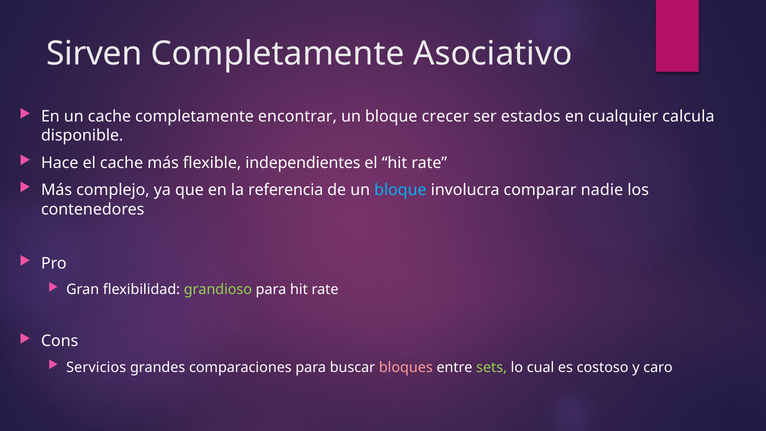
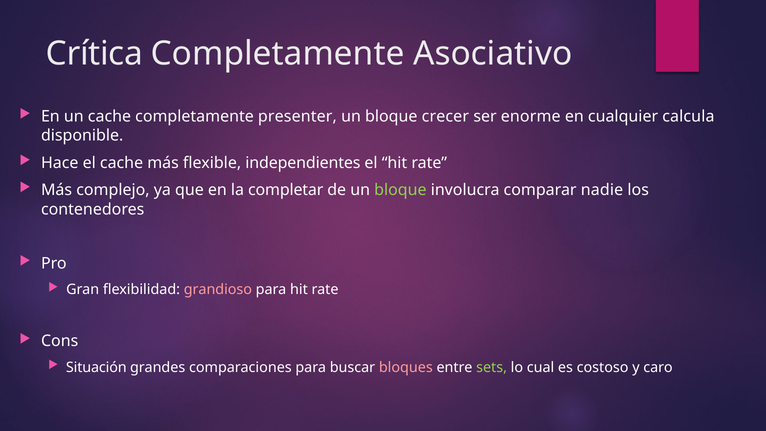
Sirven: Sirven -> Crítica (94, 54)
encontrar: encontrar -> presenter (297, 116)
estados: estados -> enorme (531, 116)
referencia: referencia -> completar (286, 190)
bloque colour: light blue -> light green (400, 190)
grandioso colour: light green -> pink (218, 290)
Servicios: Servicios -> Situación (96, 367)
